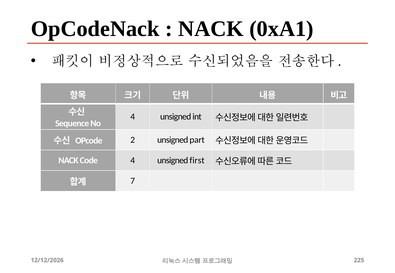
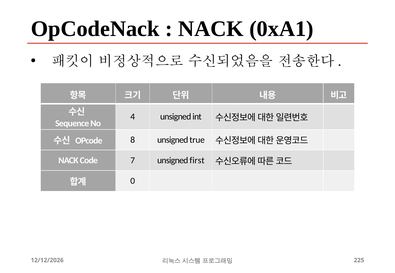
2: 2 -> 8 (133, 140)
part: part -> true (197, 140)
Code 4: 4 -> 7 (133, 161)
7: 7 -> 0 (133, 181)
